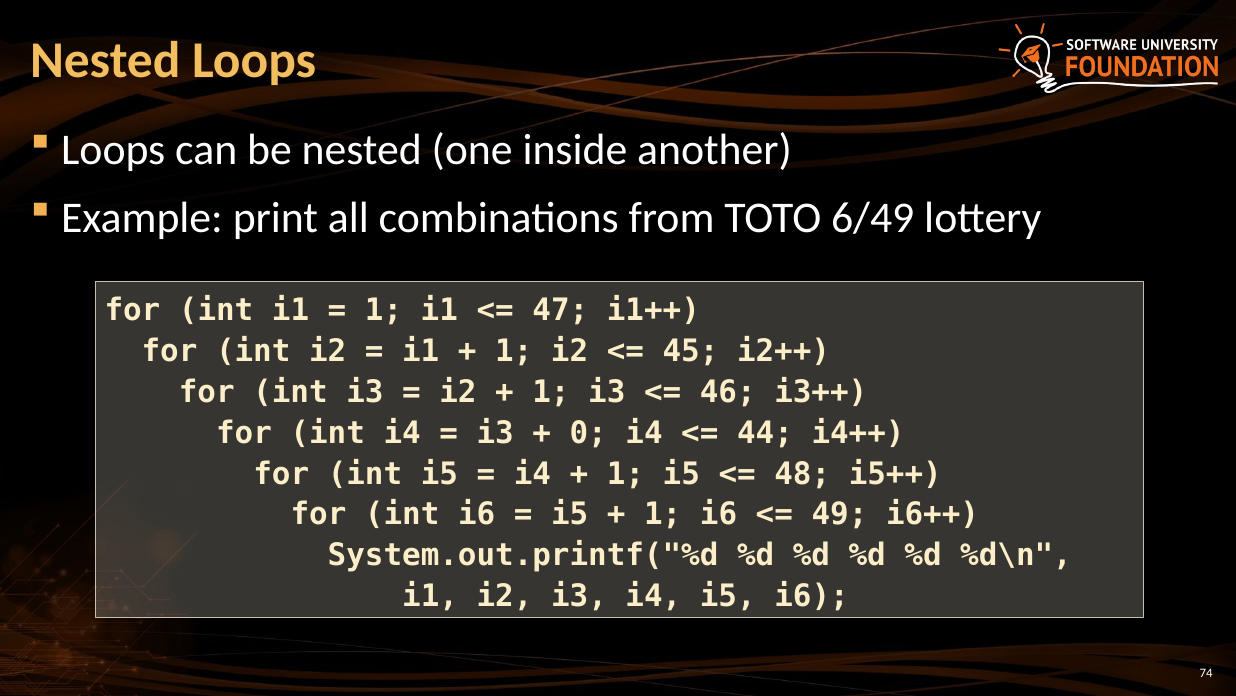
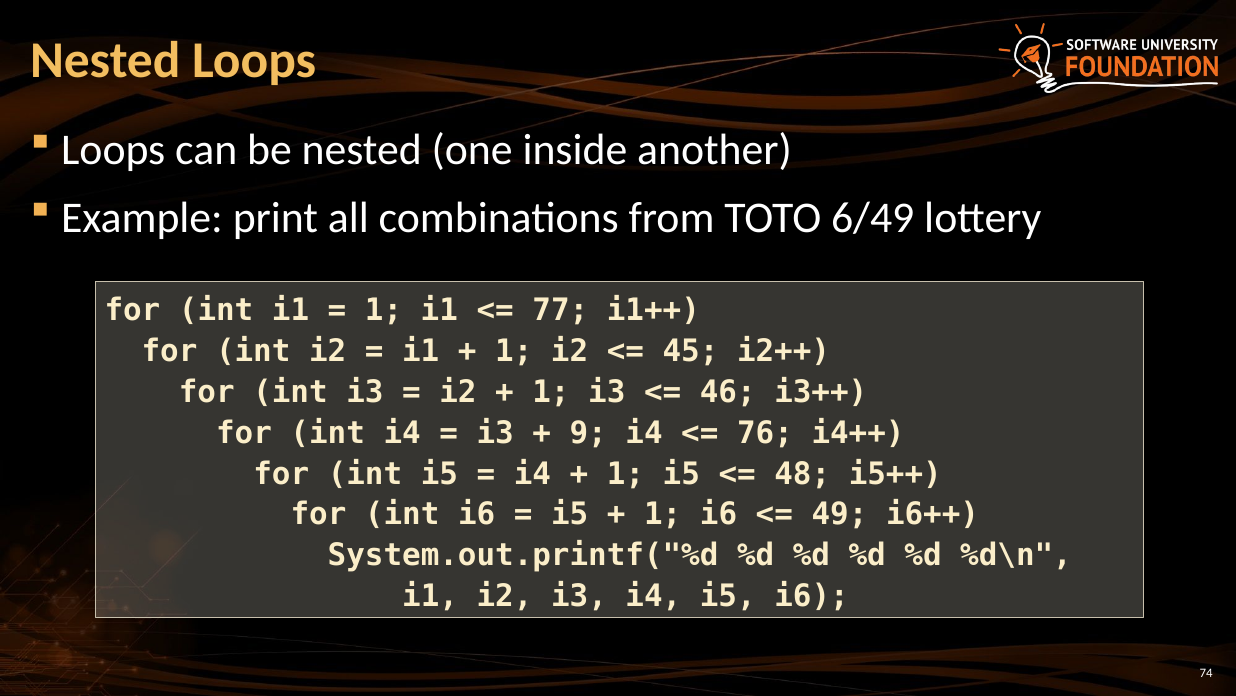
47: 47 -> 77 (560, 310)
0: 0 -> 9 (588, 433)
44: 44 -> 76 (765, 433)
